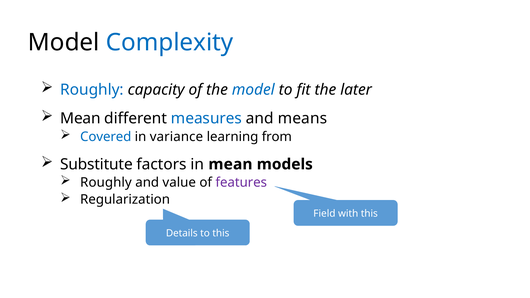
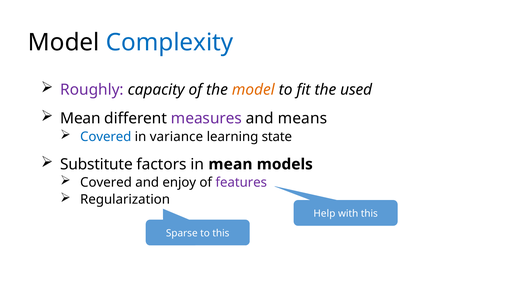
Roughly colour: blue -> purple (92, 90)
model colour: blue -> orange (253, 90)
later: later -> used (356, 90)
measures colour: blue -> purple (206, 118)
from: from -> state (277, 137)
Roughly: Roughly -> Covered (106, 183)
value: value -> enjoy (179, 183)
Field: Field -> Help (324, 214)
Details: Details -> Sparse (182, 233)
